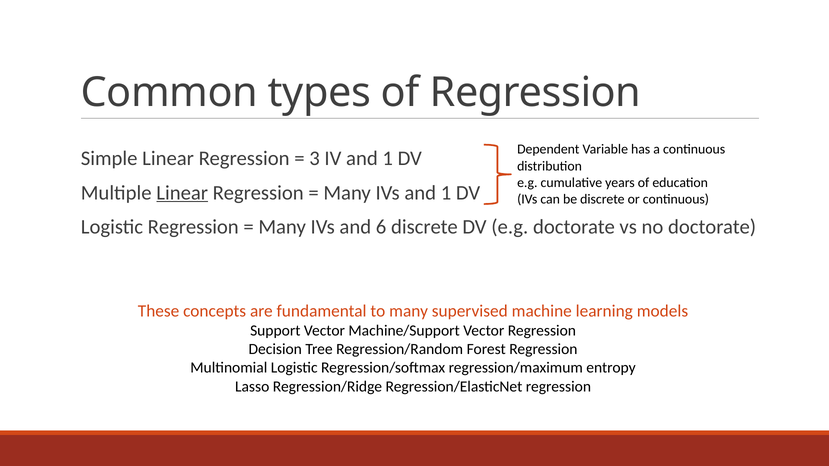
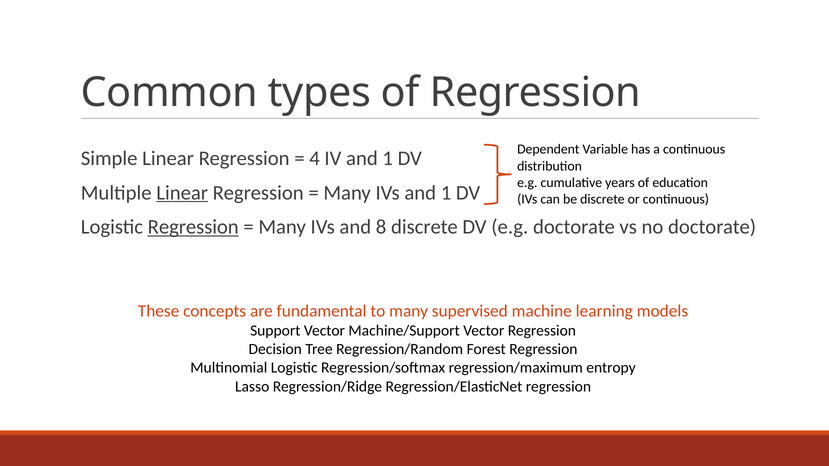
3: 3 -> 4 (315, 158)
Regression underline: none -> present (193, 227)
6: 6 -> 8 (381, 227)
